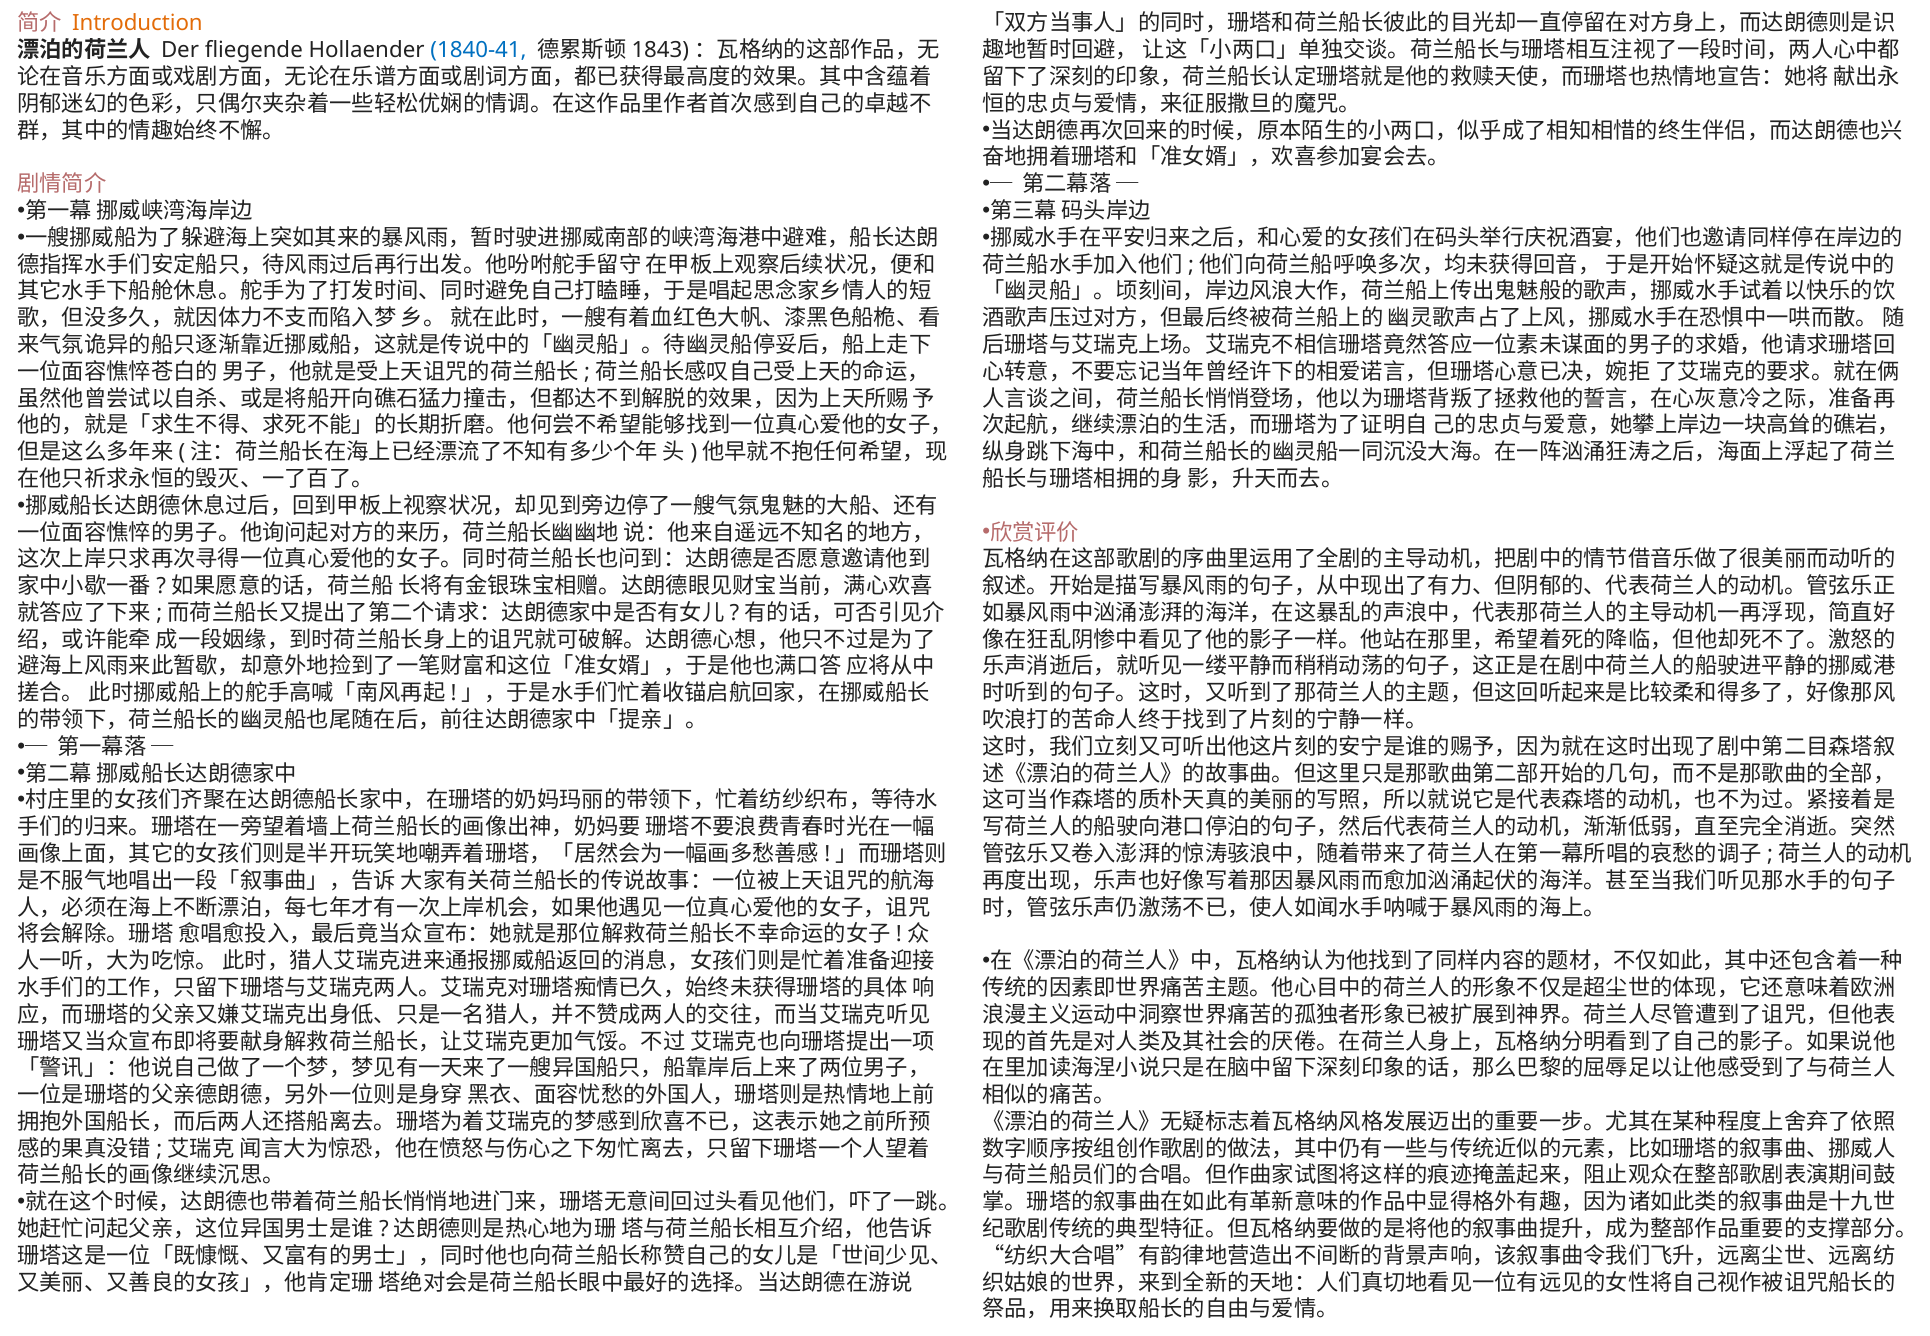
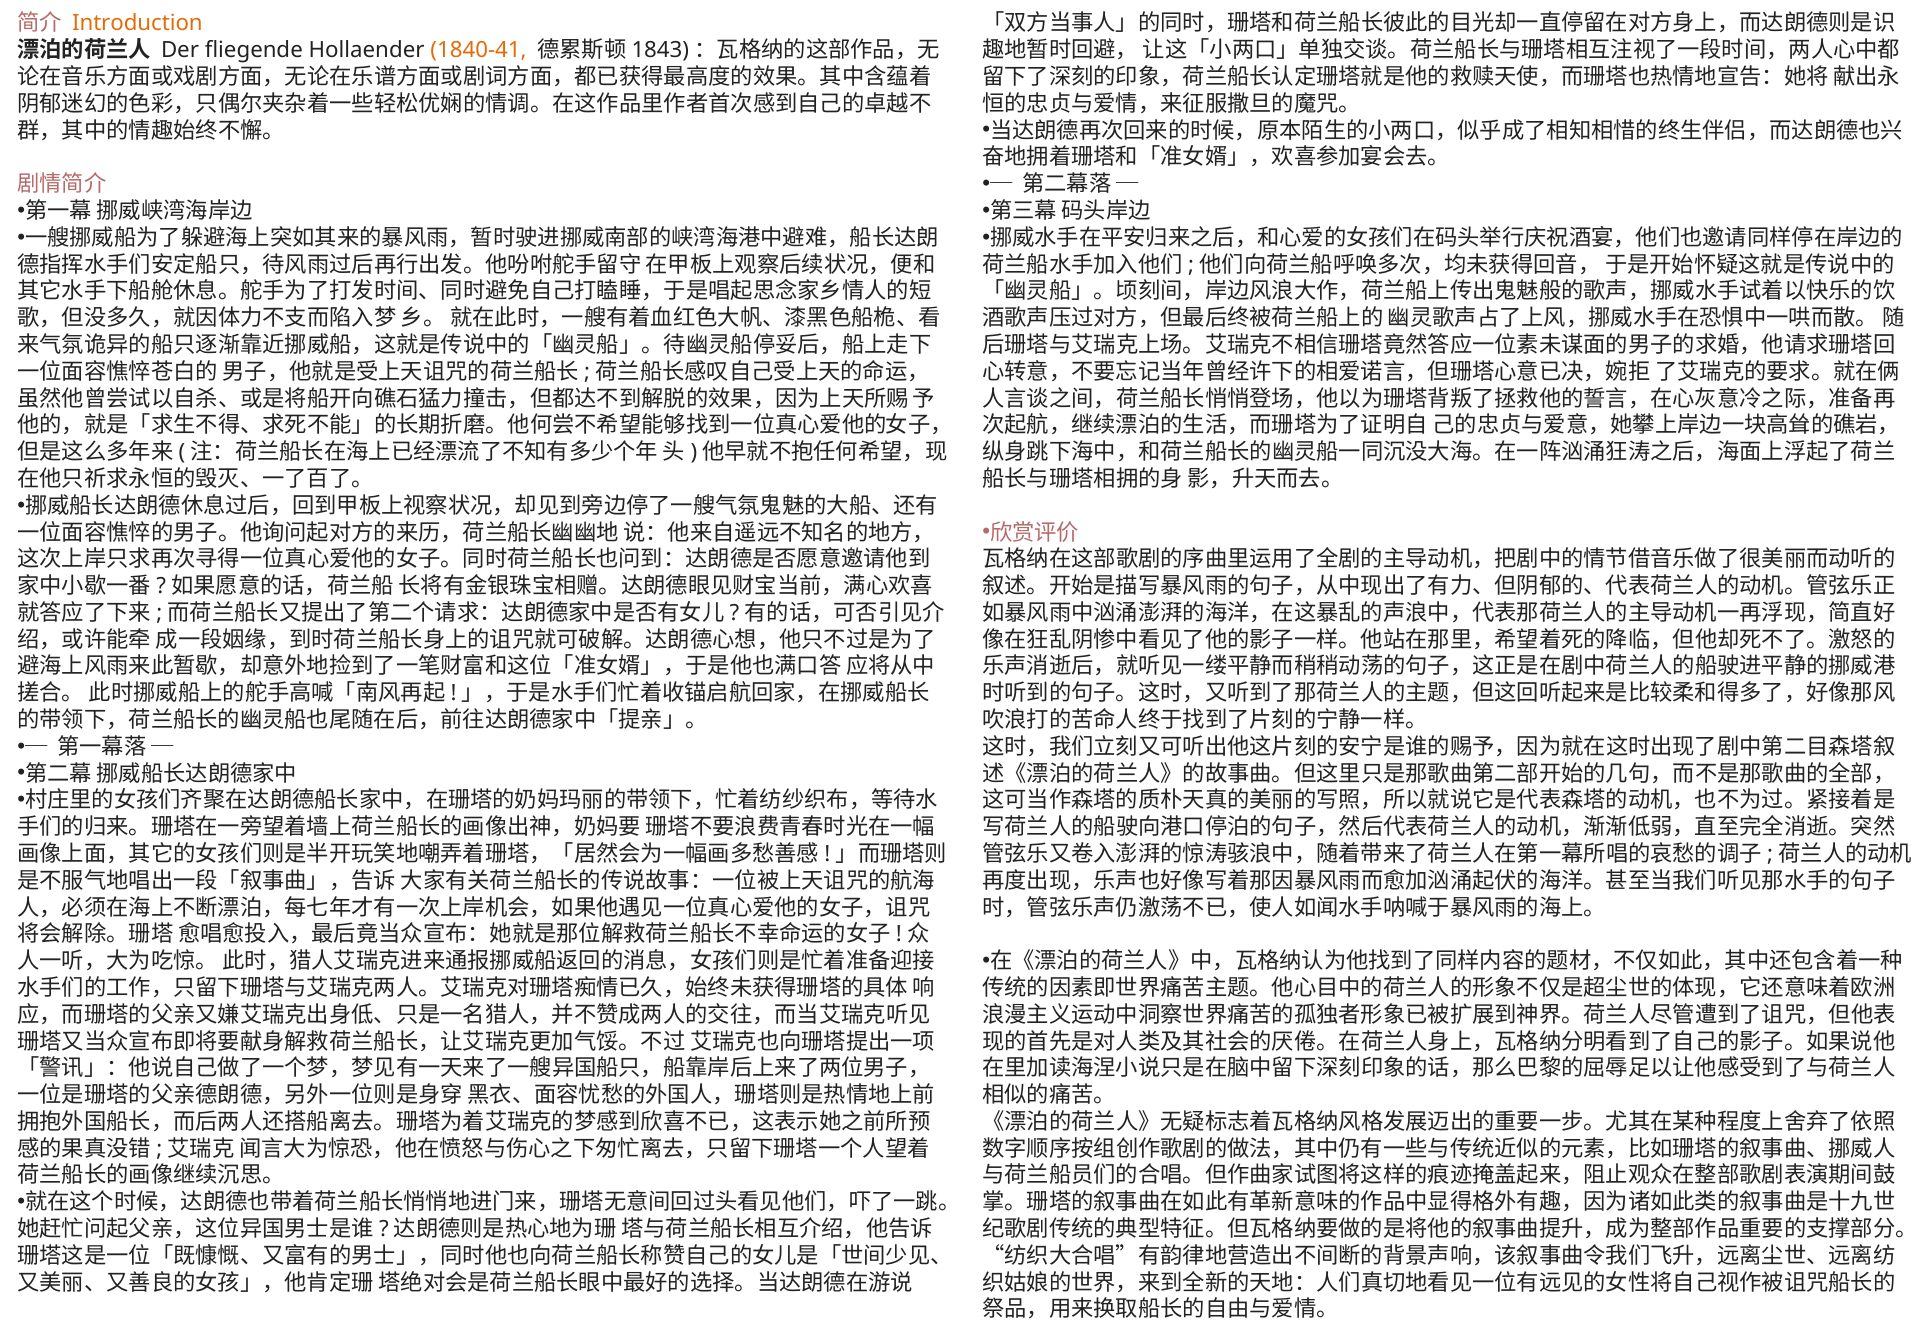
1840-41 colour: blue -> orange (478, 50)
